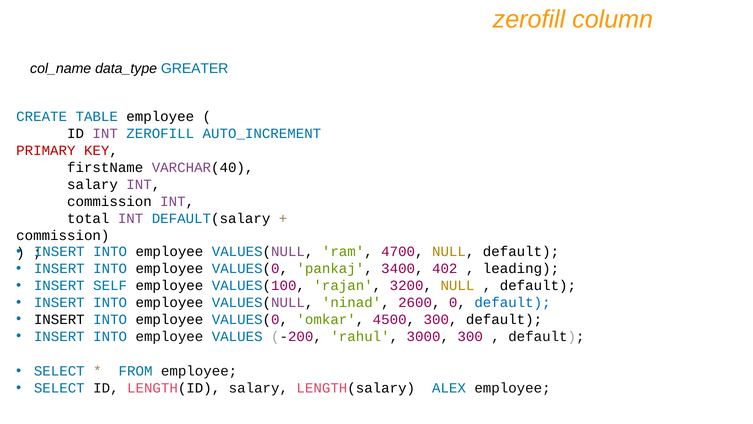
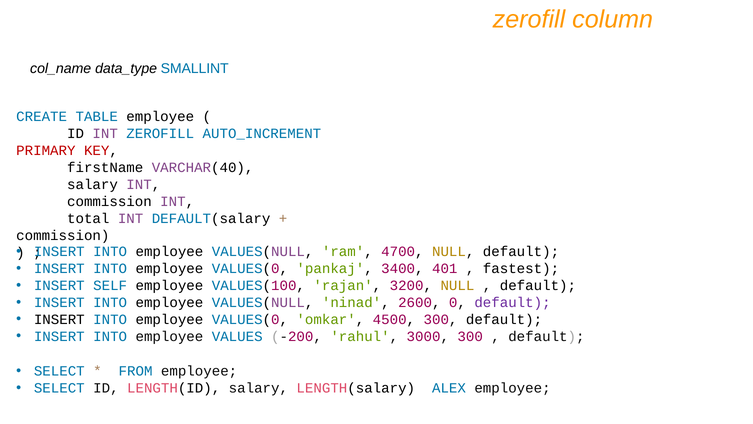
GREATER: GREATER -> SMALLINT (195, 68)
402: 402 -> 401 (445, 268)
leading: leading -> fastest (521, 268)
default colour: blue -> purple (513, 302)
